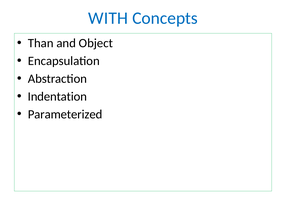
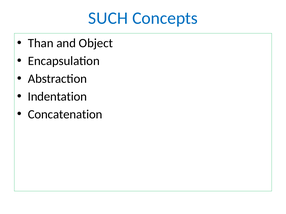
WITH: WITH -> SUCH (108, 18)
Parameterized: Parameterized -> Concatenation (65, 115)
